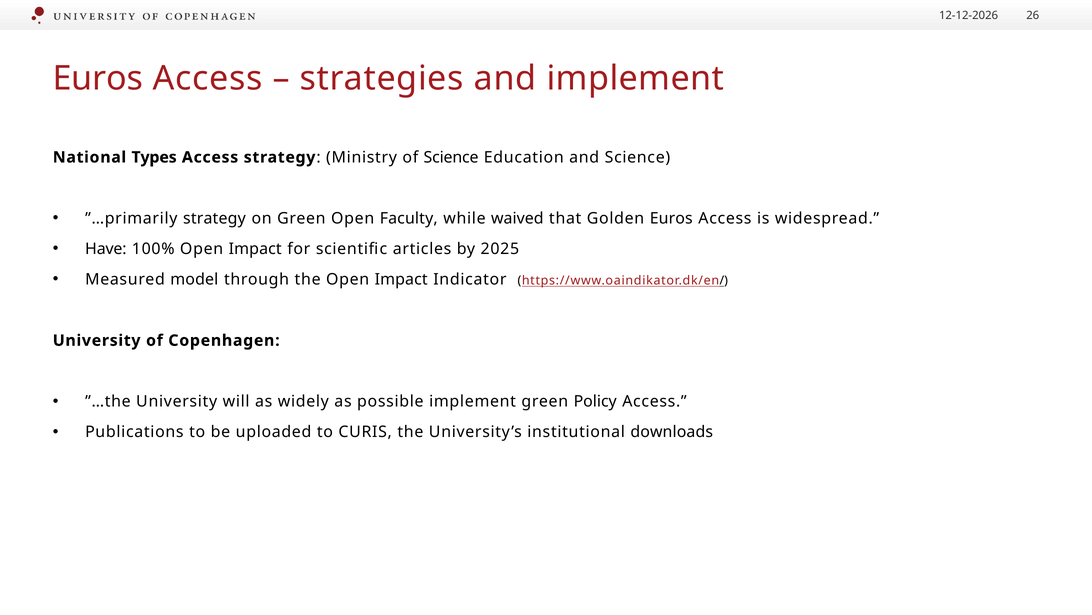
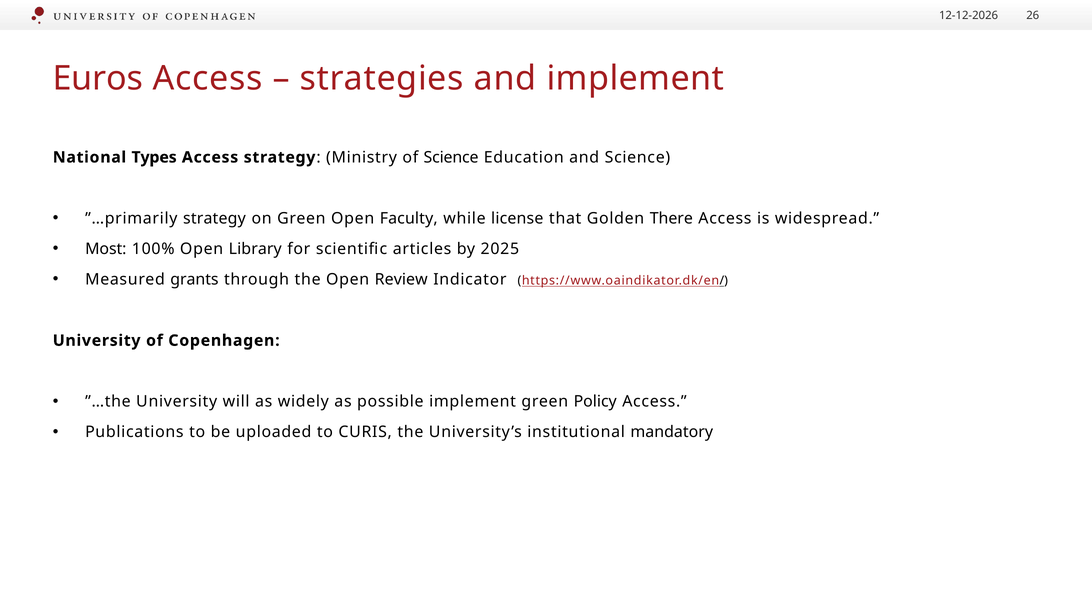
waived: waived -> license (517, 218)
Golden Euros: Euros -> There (671, 218)
Have: Have -> Most (106, 249)
100% Open Impact: Impact -> Library (255, 249)
model: model -> grants (194, 279)
the Open Impact: Impact -> Review (401, 279)
downloads: downloads -> mandatory (672, 432)
